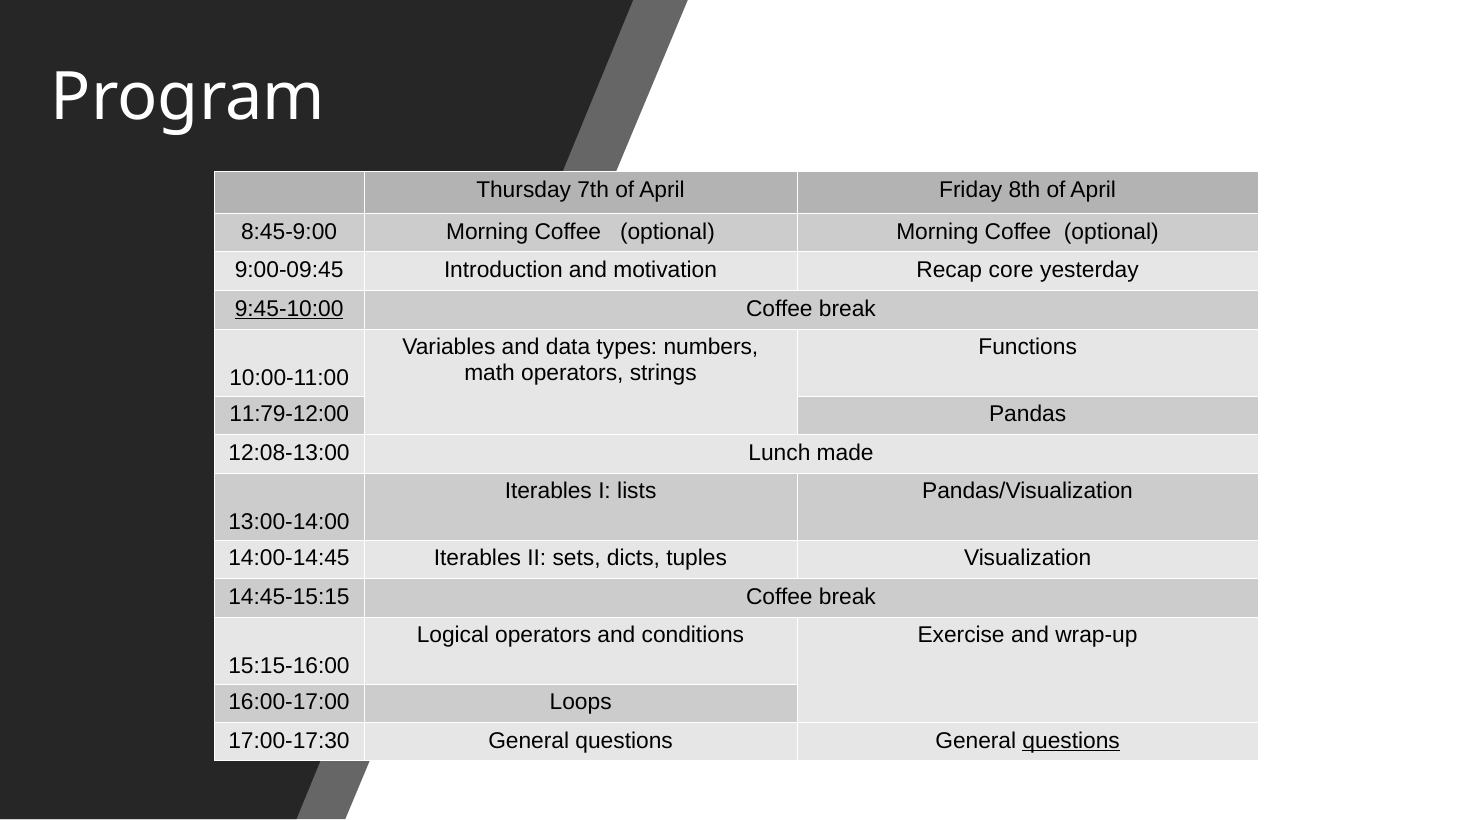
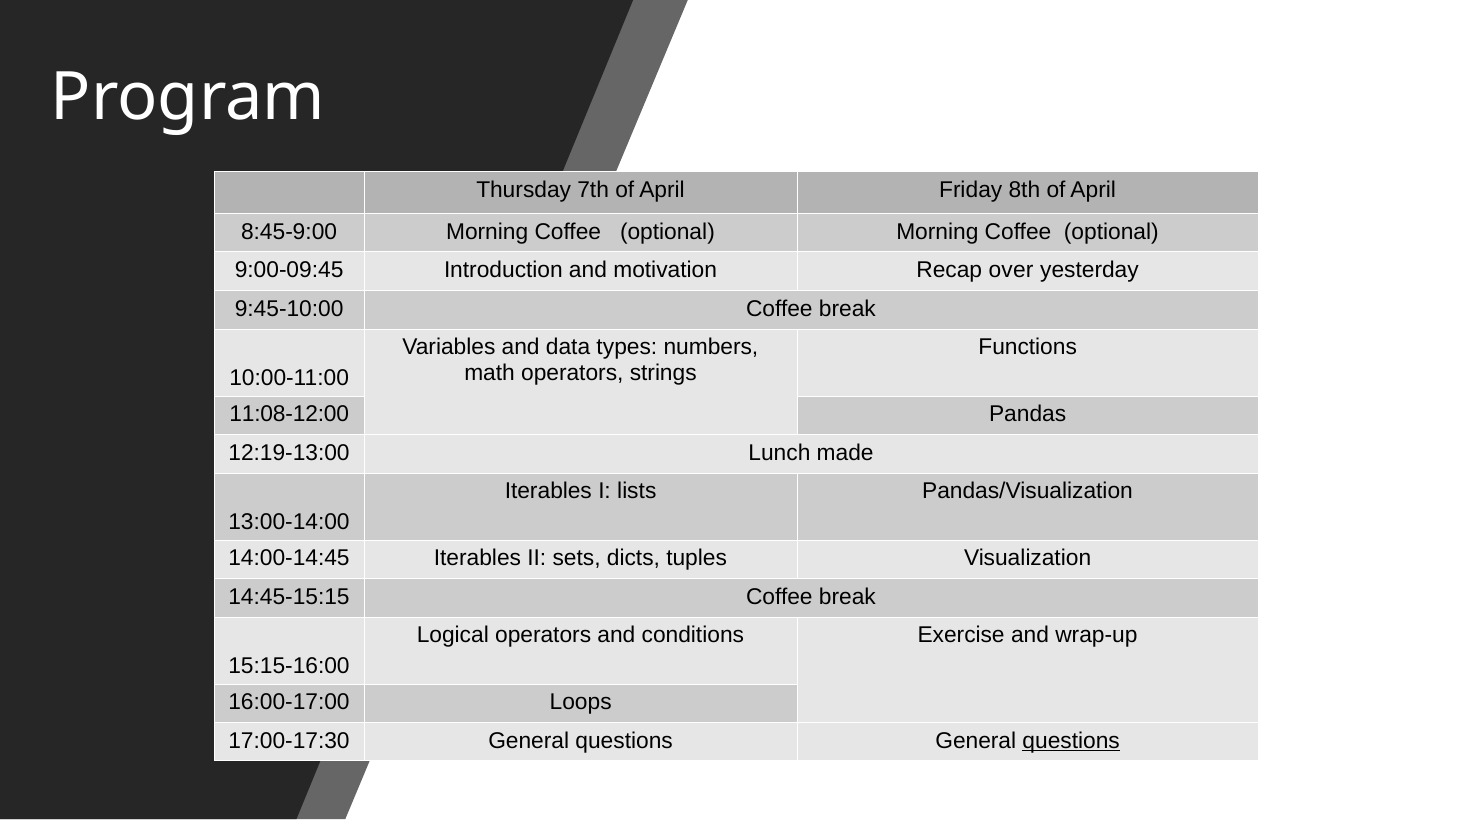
core: core -> over (1011, 270)
9:45-10:00 underline: present -> none (289, 309)
11:79-12:00: 11:79-12:00 -> 11:08-12:00 (289, 414)
12:08-13:00: 12:08-13:00 -> 12:19-13:00 (289, 453)
